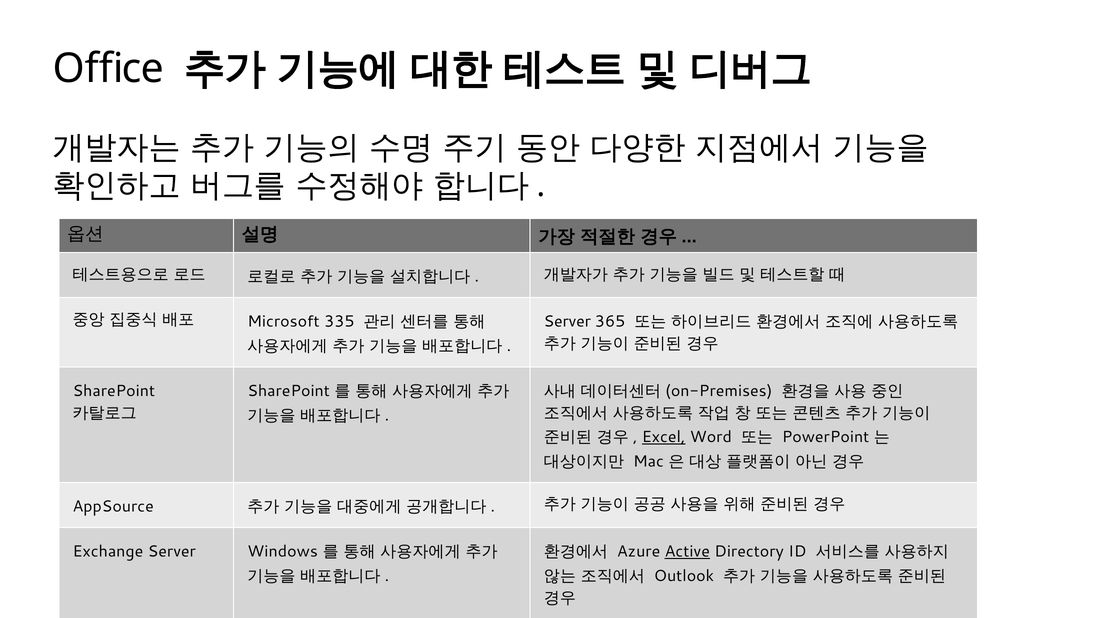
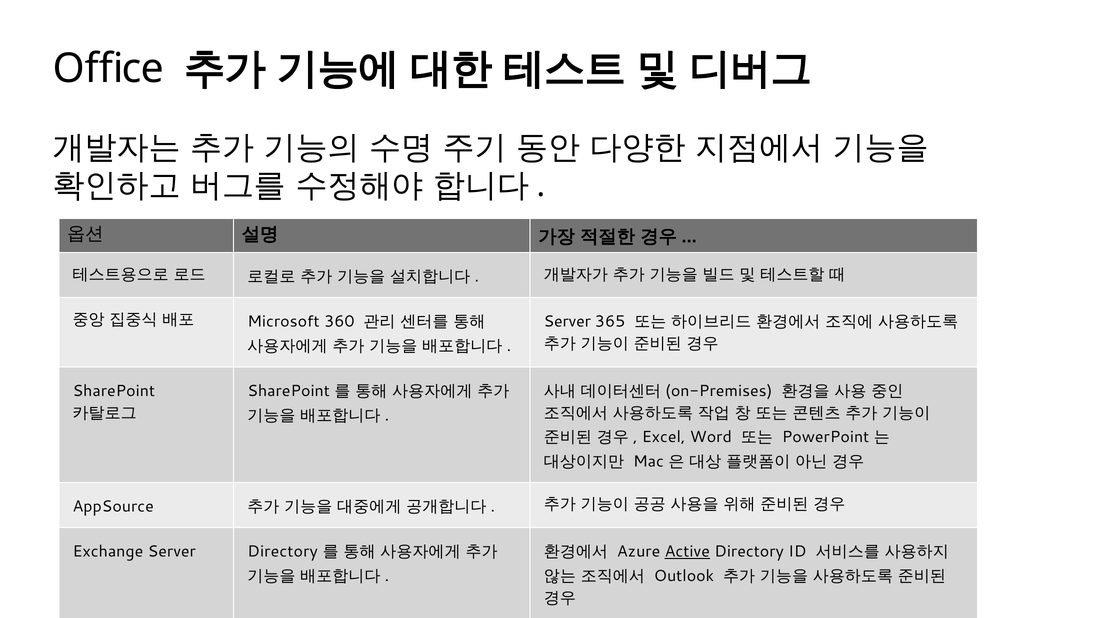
335: 335 -> 360 (339, 321)
Excel underline: present -> none (664, 437)
Server Windows: Windows -> Directory (283, 551)
